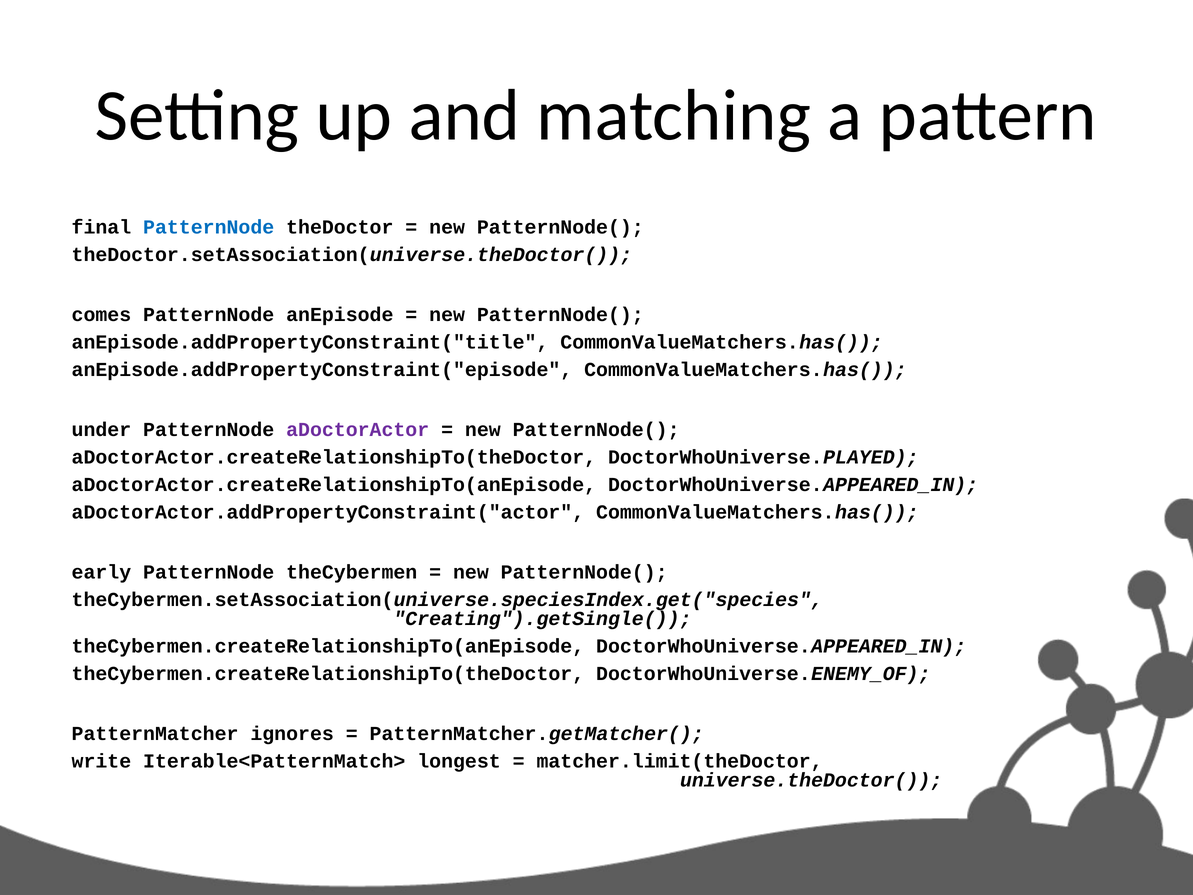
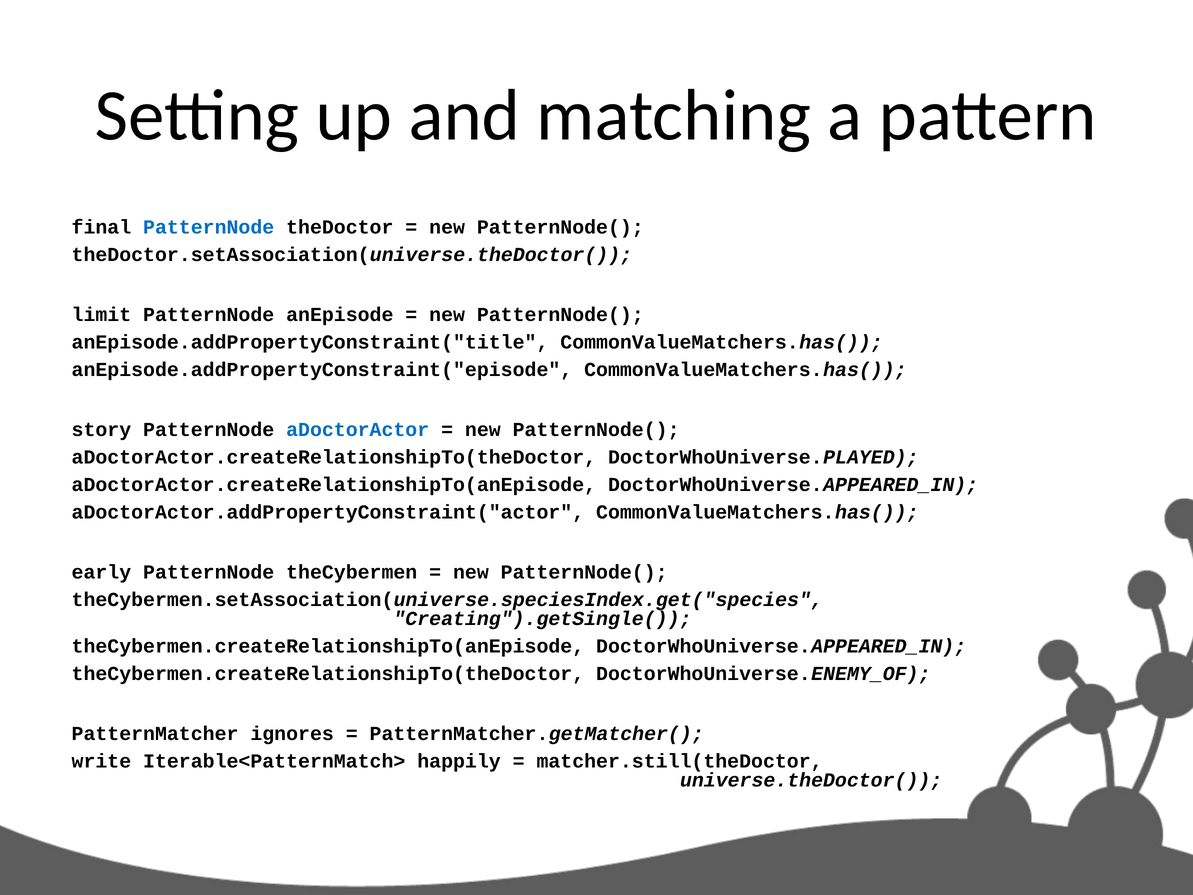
comes: comes -> limit (101, 315)
under: under -> story (101, 429)
aDoctorActor colour: purple -> blue (358, 429)
longest: longest -> happily (459, 761)
matcher.limit(theDoctor: matcher.limit(theDoctor -> matcher.still(theDoctor (680, 761)
